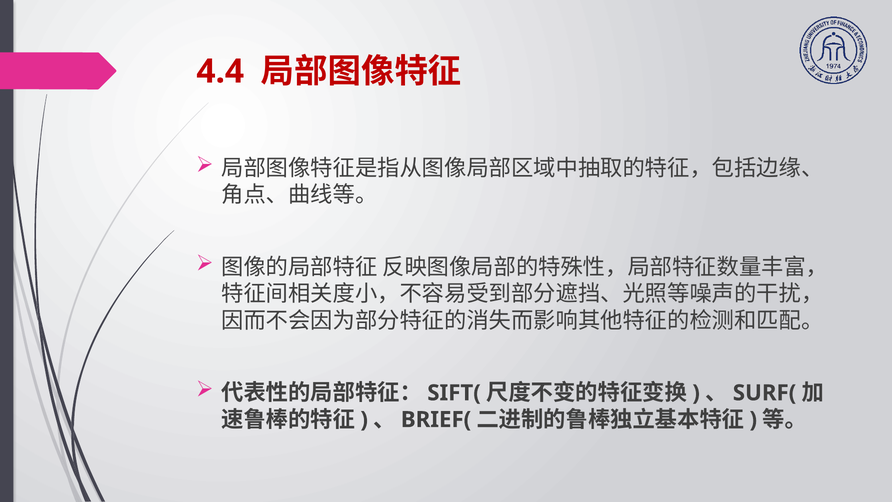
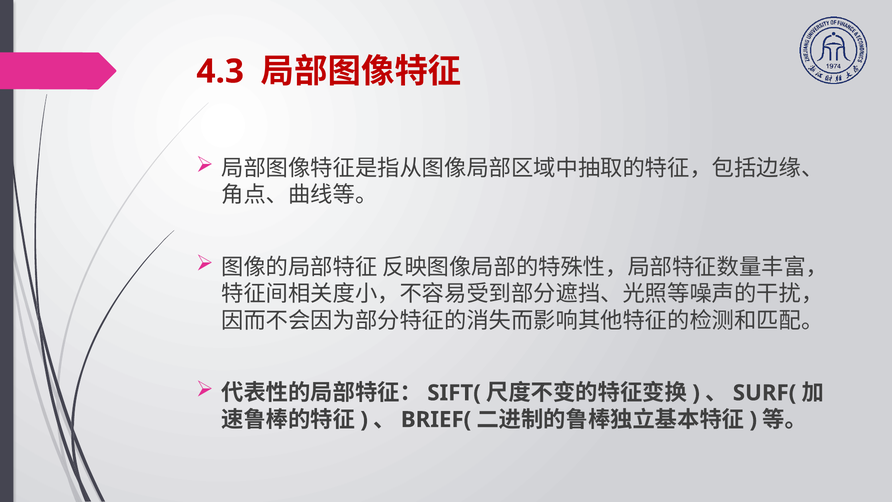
4.4: 4.4 -> 4.3 (220, 71)
